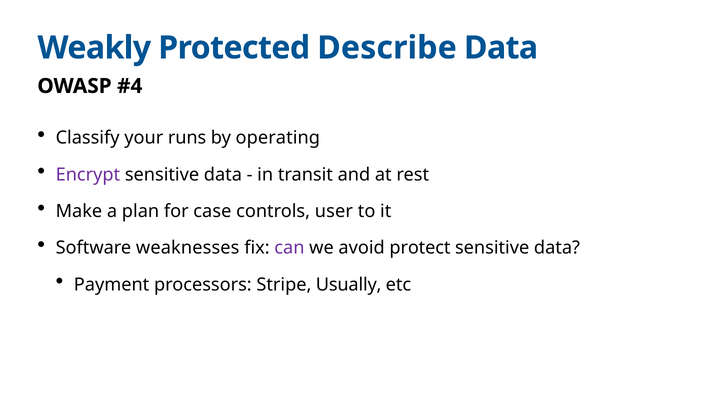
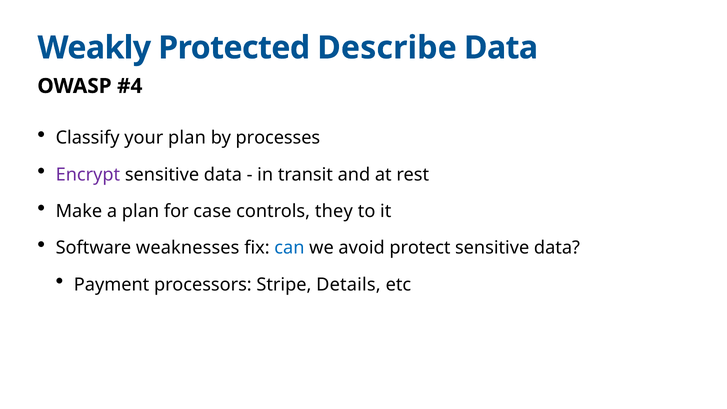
your runs: runs -> plan (187, 138)
operating: operating -> processes (278, 138)
user: user -> they (334, 211)
can colour: purple -> blue (289, 248)
Usually: Usually -> Details (348, 285)
